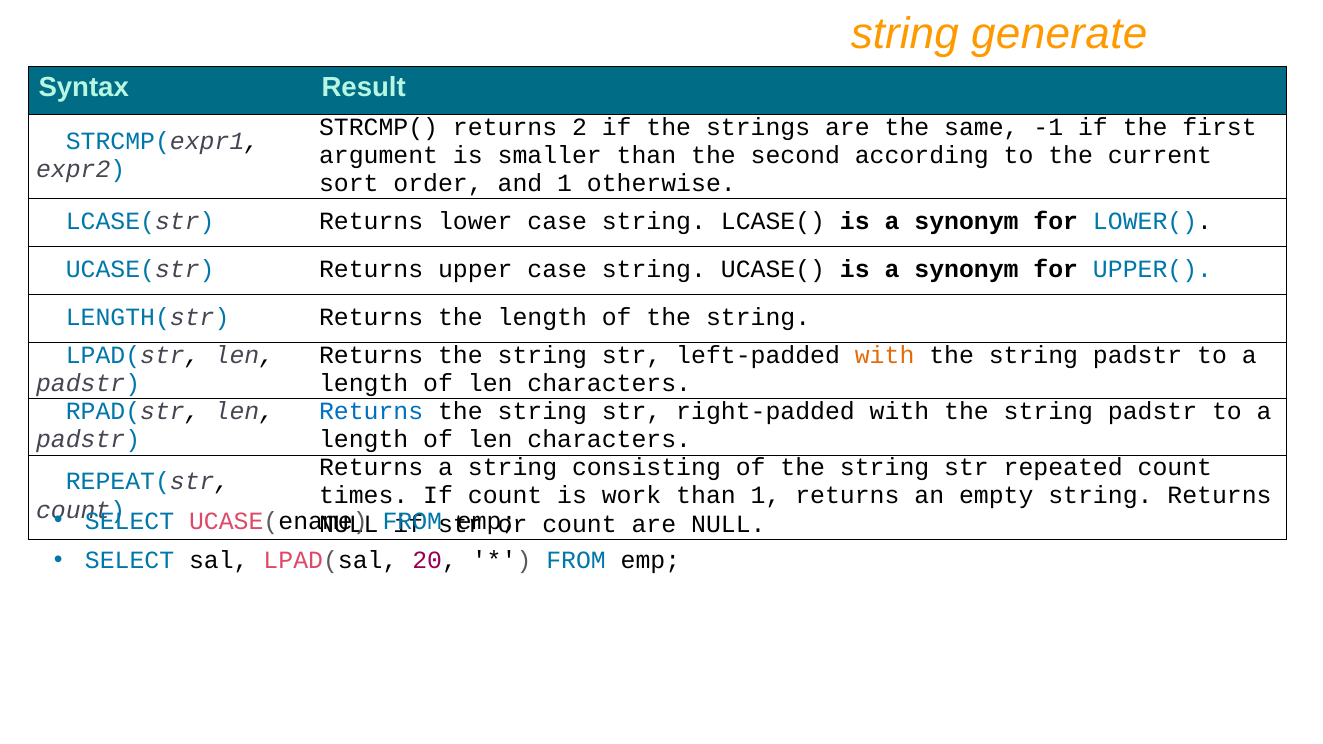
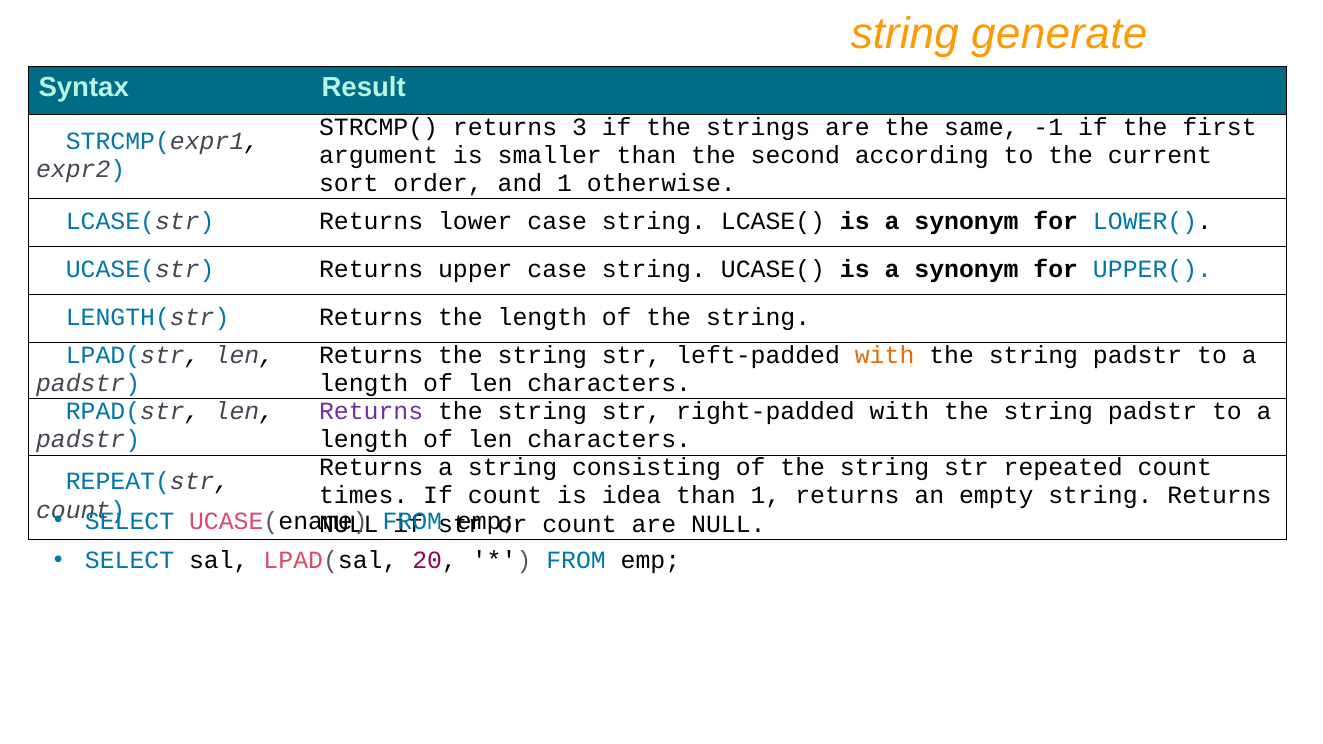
2: 2 -> 3 (580, 127)
Returns colour: blue -> purple (371, 411)
work: work -> idea (632, 496)
